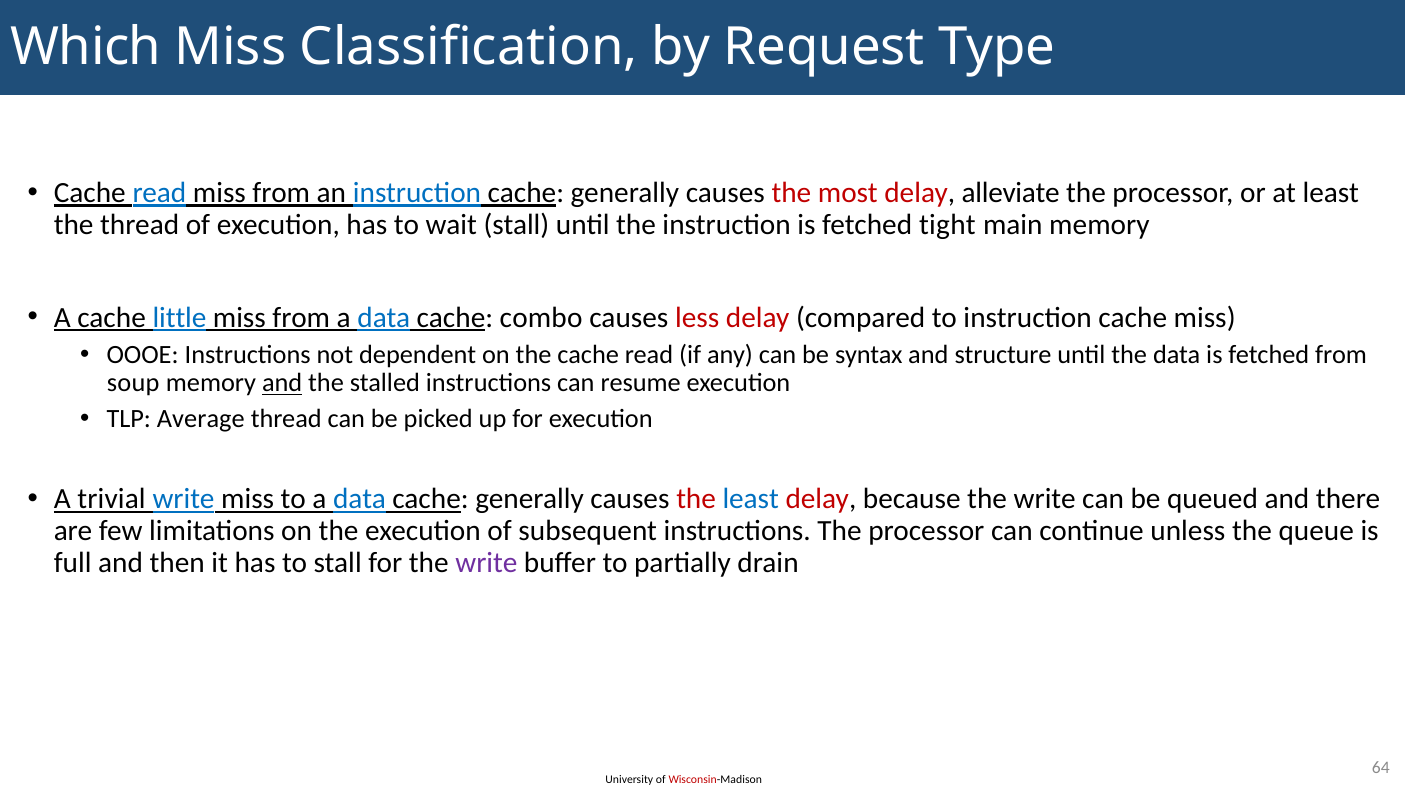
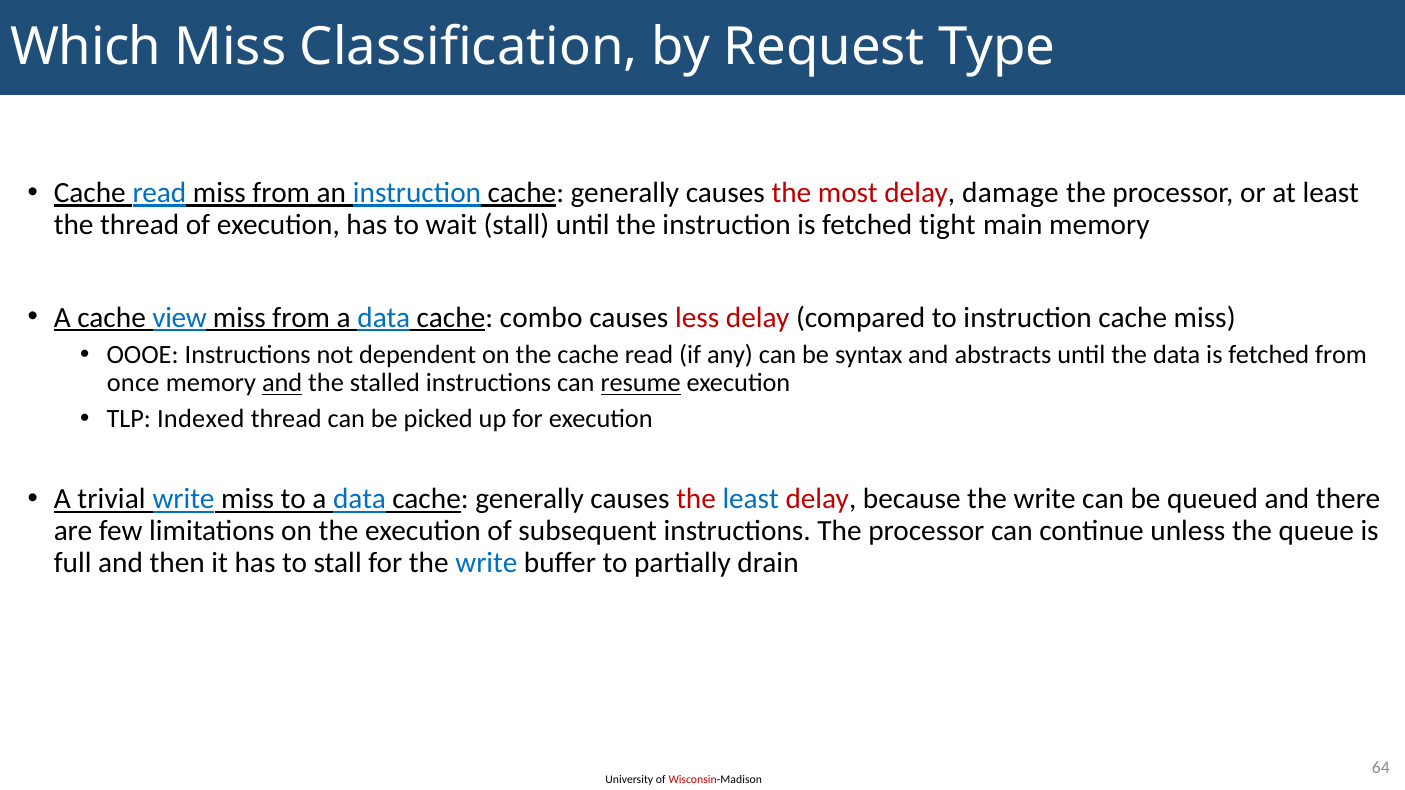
alleviate: alleviate -> damage (1010, 193)
little: little -> view (180, 317)
structure: structure -> abstracts (1003, 355)
soup: soup -> once (133, 383)
resume underline: none -> present (641, 383)
Average: Average -> Indexed (201, 419)
write colour: purple -> blue (486, 563)
